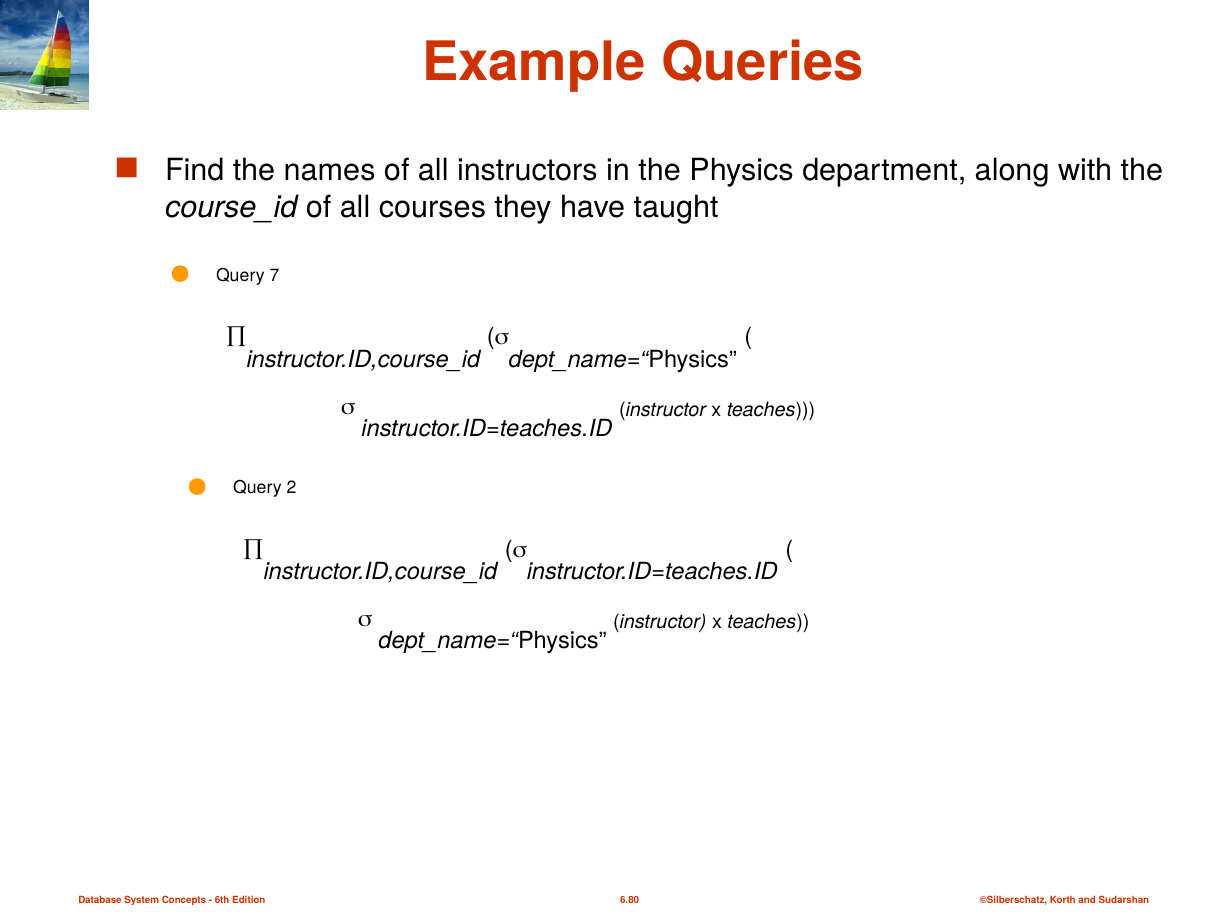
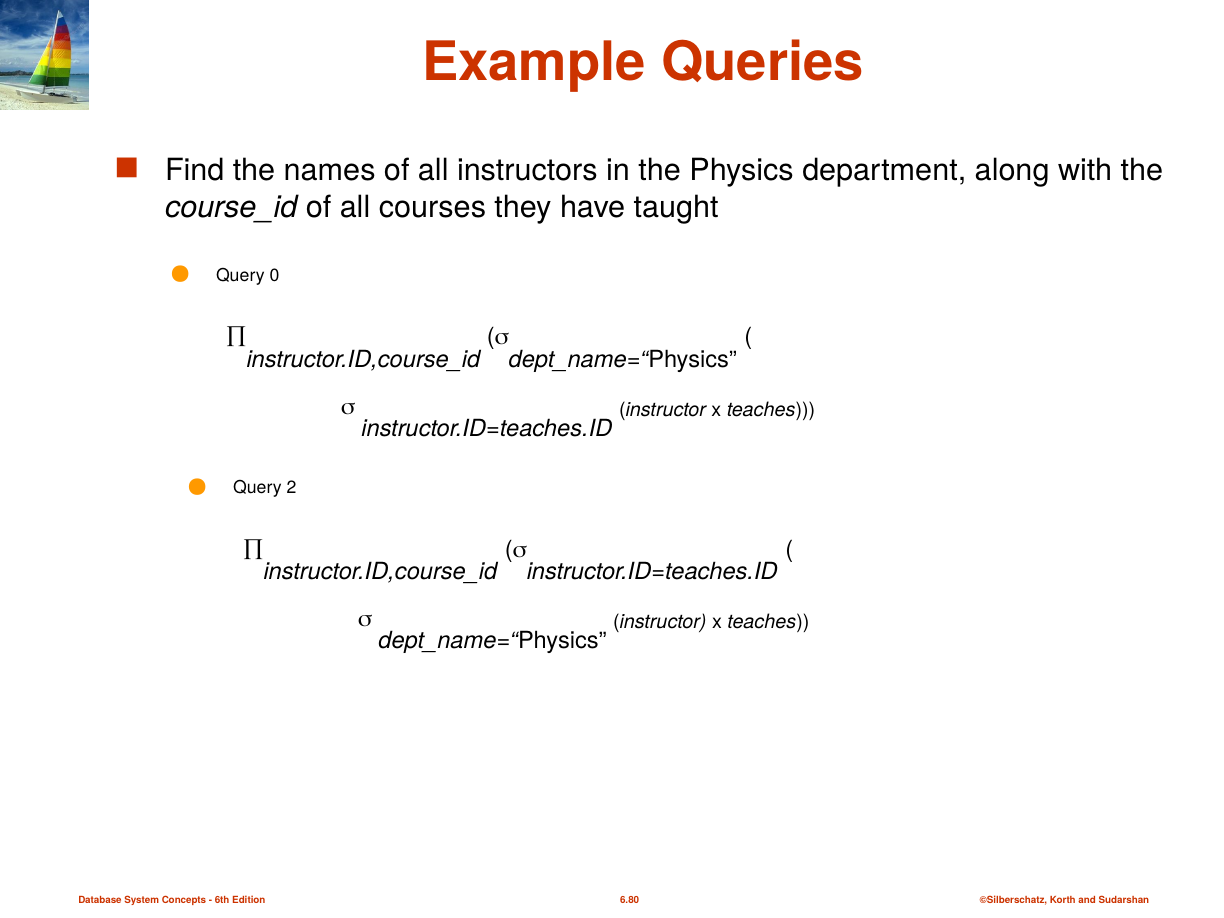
7: 7 -> 0 (275, 275)
